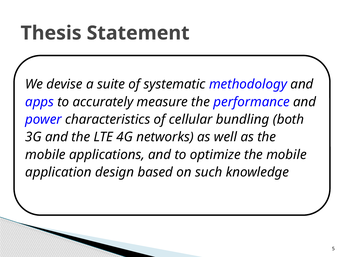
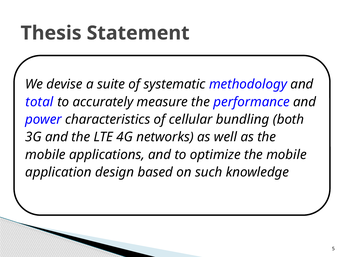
apps: apps -> total (39, 102)
